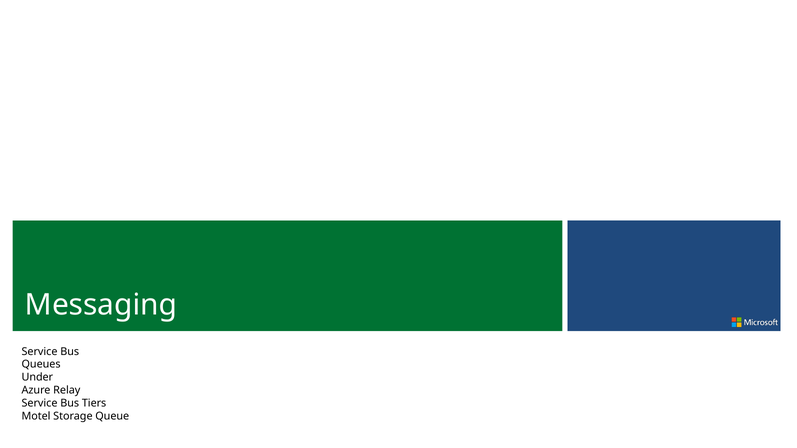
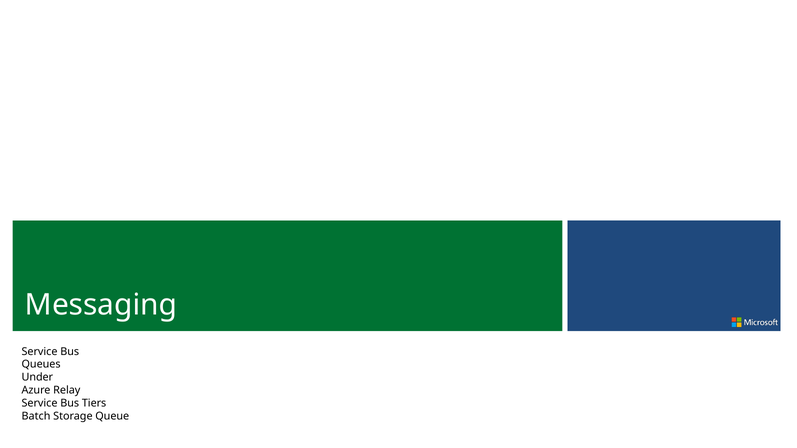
Motel: Motel -> Batch (36, 417)
